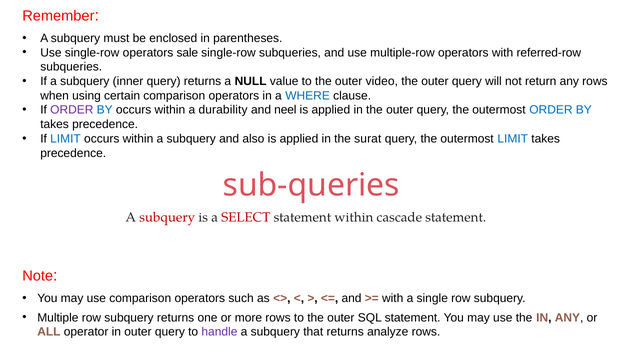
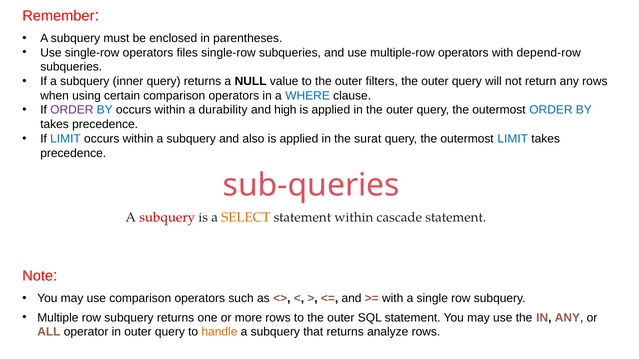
sale: sale -> files (187, 53)
referred-row: referred-row -> depend-row (549, 53)
video: video -> filters (382, 81)
neel: neel -> high (285, 110)
SELECT colour: red -> orange (246, 217)
handle colour: purple -> orange (219, 332)
